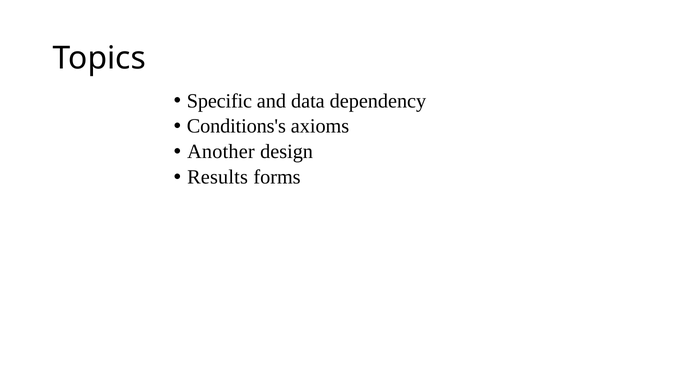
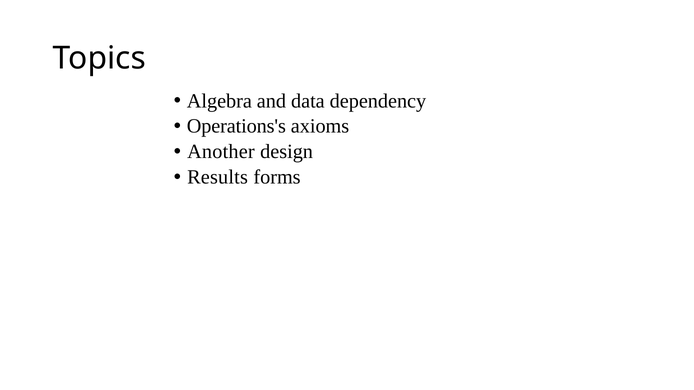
Specific: Specific -> Algebra (219, 101)
Conditions's: Conditions's -> Operations's (236, 126)
